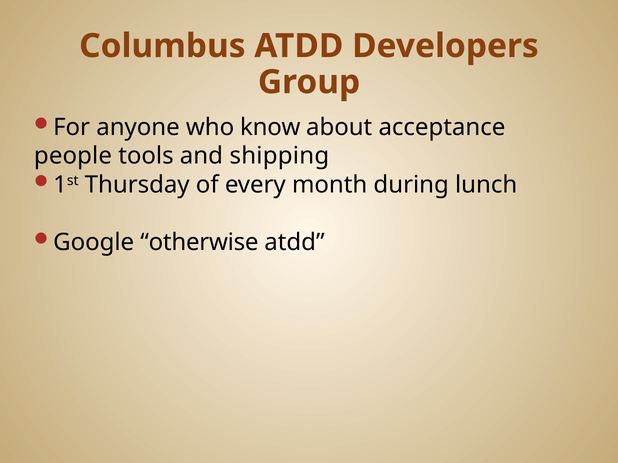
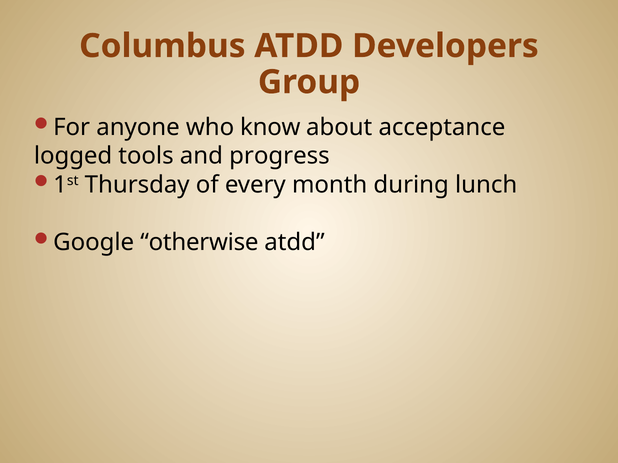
people: people -> logged (73, 156)
shipping: shipping -> progress (279, 156)
